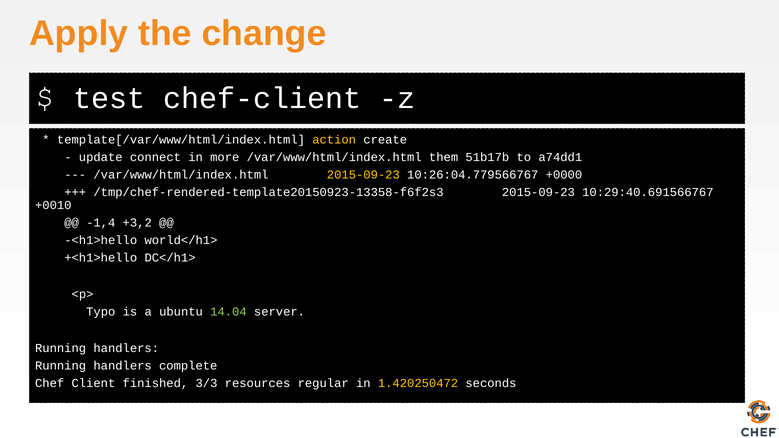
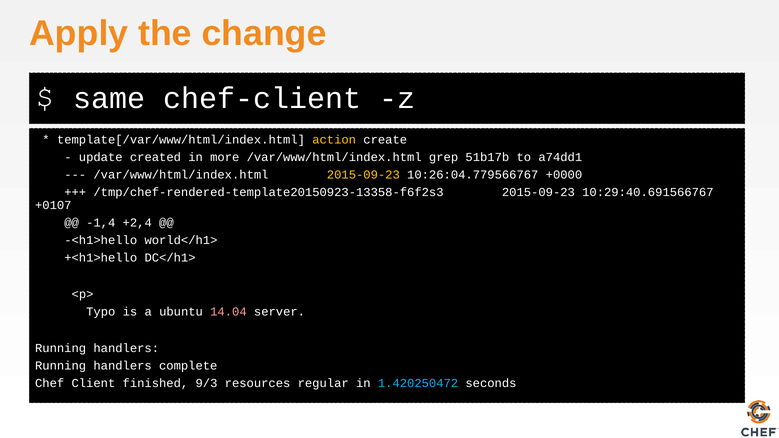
test: test -> same (109, 98)
connect: connect -> created (155, 157)
them: them -> grep (444, 157)
+0010: +0010 -> +0107 (53, 205)
+3,2: +3,2 -> +2,4 (137, 223)
14.04 colour: light green -> pink (228, 312)
3/3: 3/3 -> 9/3 (206, 384)
1.420250472 colour: yellow -> light blue (418, 384)
